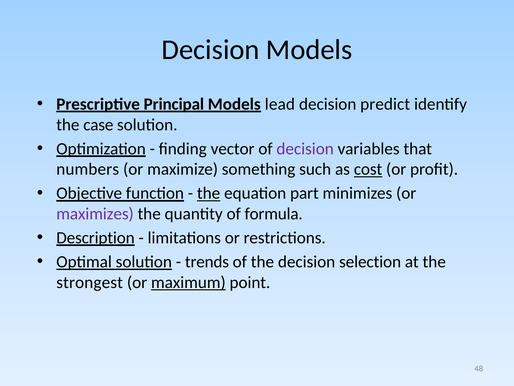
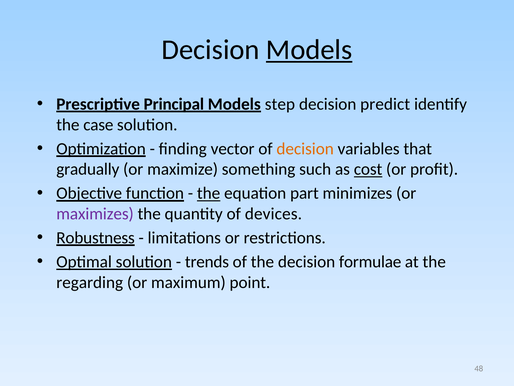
Models underline: none -> present (309, 50)
lead: lead -> step (280, 104)
decision colour: purple -> orange (305, 149)
numbers: numbers -> gradually (88, 169)
formula: formula -> devices (273, 214)
Description: Description -> Robustness (96, 238)
selection: selection -> formulae (370, 262)
strongest: strongest -> regarding (90, 282)
maximum underline: present -> none (188, 282)
